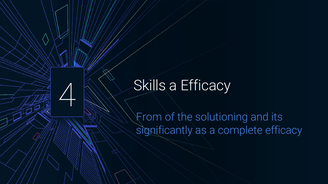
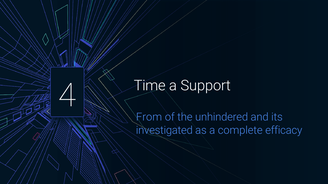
Skills: Skills -> Time (150, 86)
a Efficacy: Efficacy -> Support (206, 86)
solutioning: solutioning -> unhindered (222, 117)
significantly: significantly -> investigated (164, 131)
